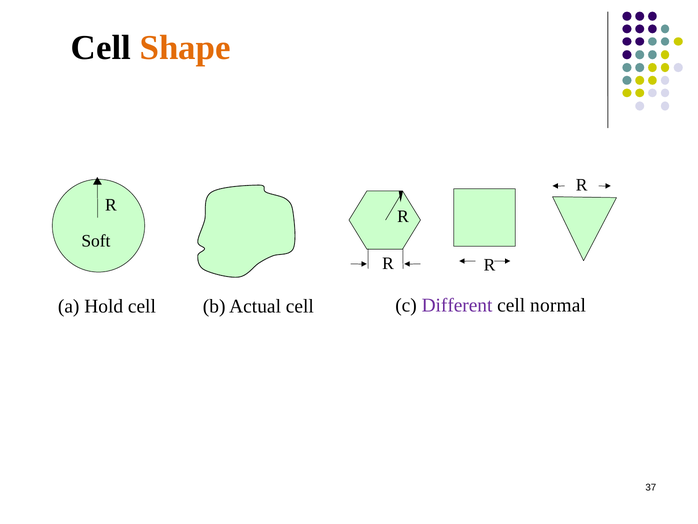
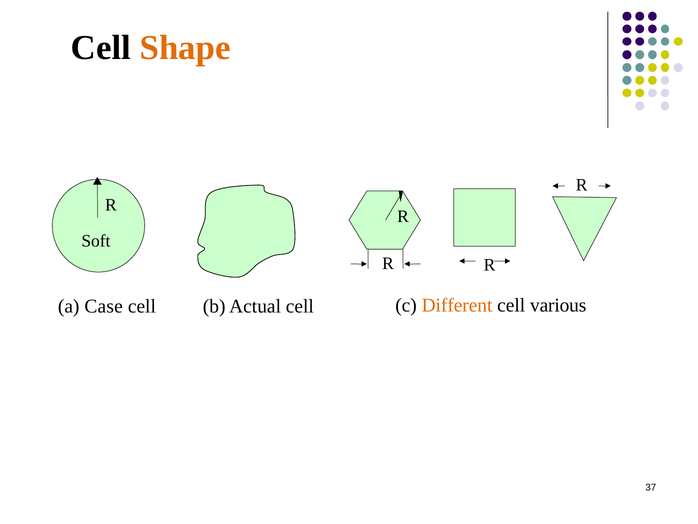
Different colour: purple -> orange (457, 305)
normal: normal -> various (558, 305)
Hold: Hold -> Case (104, 306)
